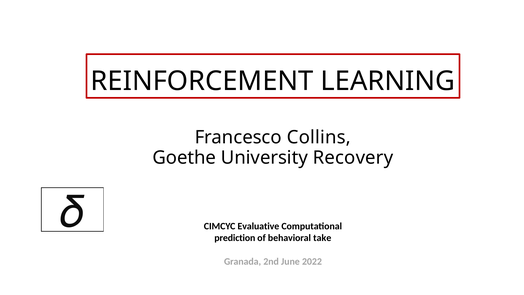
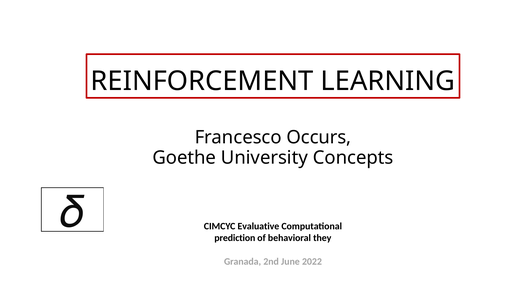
Collins: Collins -> Occurs (319, 137)
Recovery: Recovery -> Concepts (353, 157)
take: take -> they (322, 238)
